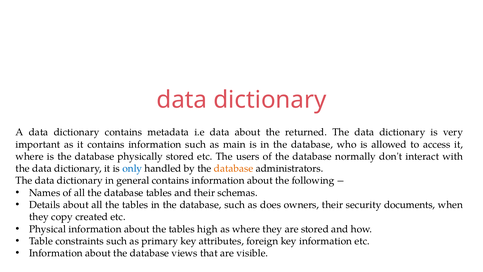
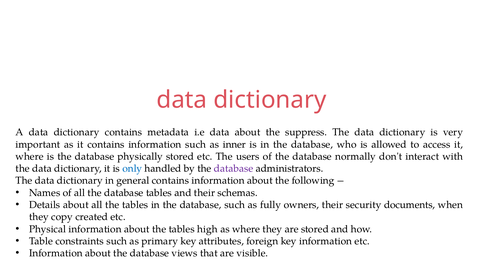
returned: returned -> suppress (306, 132)
main: main -> inner (234, 144)
database colour: orange -> purple (234, 168)
does: does -> fully (271, 205)
